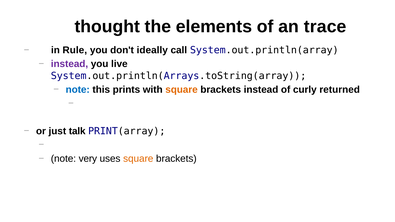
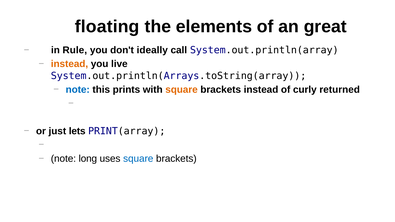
thought: thought -> floating (107, 27)
trace: trace -> great (325, 27)
instead colour: purple -> orange (69, 64)
talk: talk -> lets (77, 131)
very: very -> long (88, 159)
square colour: orange -> blue (138, 159)
